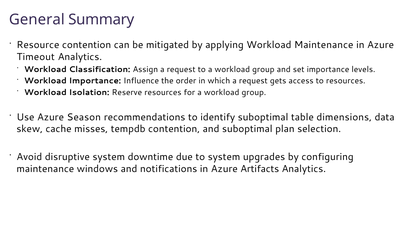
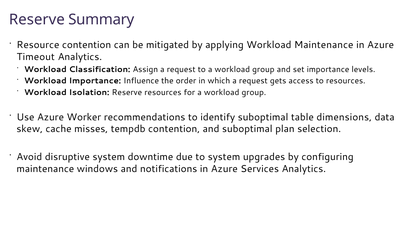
General: General -> Reserve (37, 20)
Season: Season -> Worker (84, 117)
Artifacts: Artifacts -> Services (260, 169)
